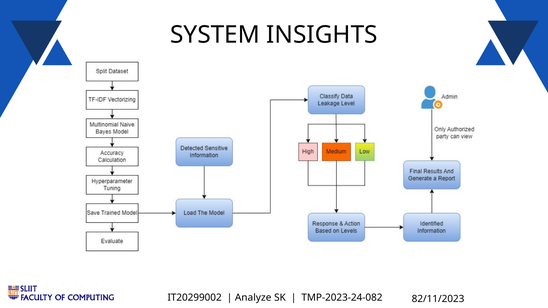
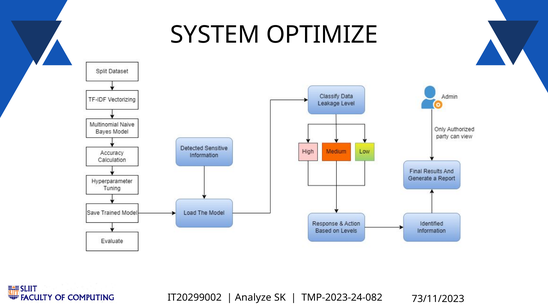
INSIGHTS: INSIGHTS -> OPTIMIZE (322, 35)
82/11/2023: 82/11/2023 -> 73/11/2023 (438, 299)
